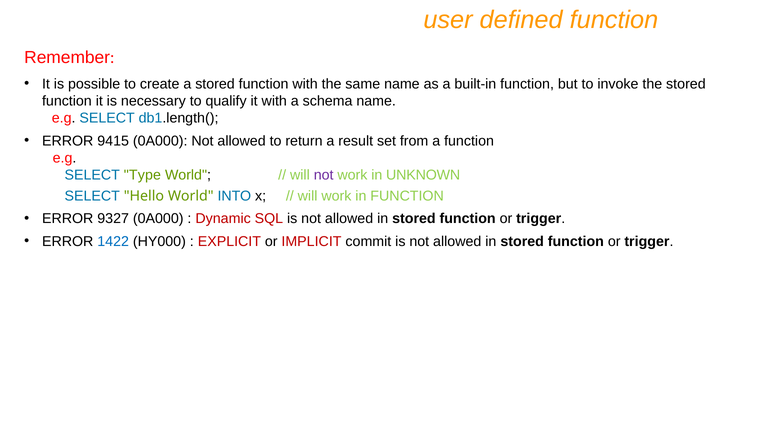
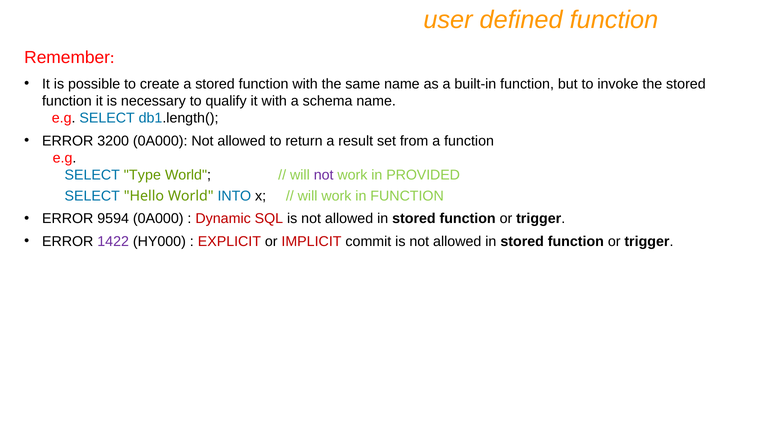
9415: 9415 -> 3200 (113, 141)
UNKNOWN: UNKNOWN -> PROVIDED (423, 175)
9327: 9327 -> 9594 (113, 219)
1422 colour: blue -> purple (113, 241)
